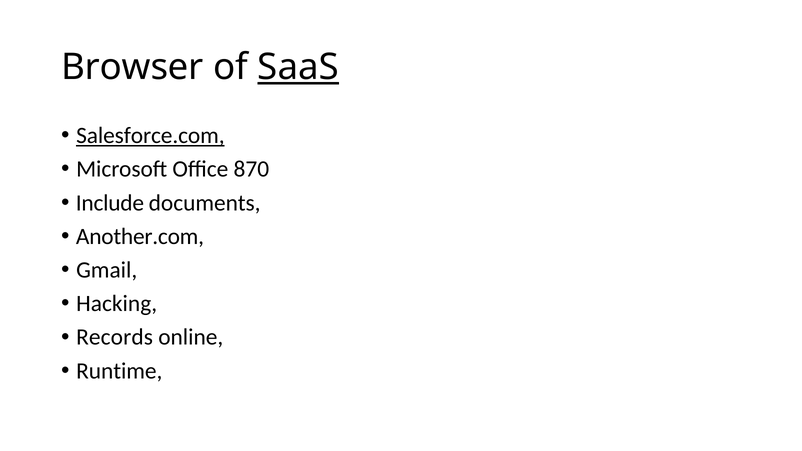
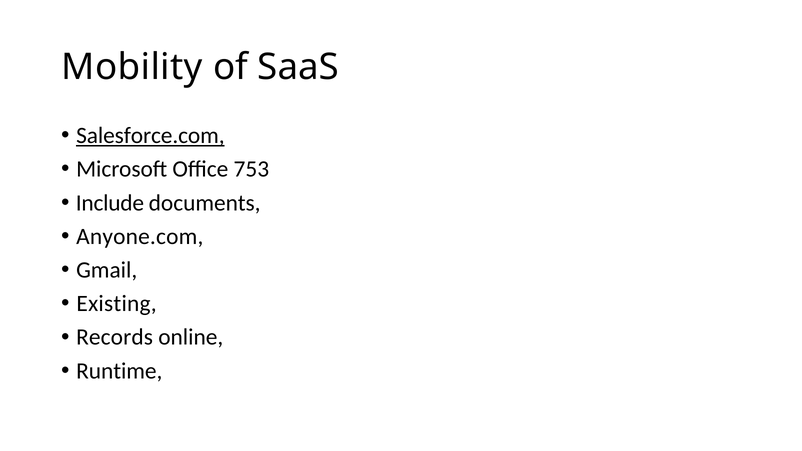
Browser: Browser -> Mobility (132, 67)
SaaS underline: present -> none (298, 67)
870: 870 -> 753 (251, 169)
Another.com: Another.com -> Anyone.com (140, 236)
Hacking: Hacking -> Existing (117, 304)
